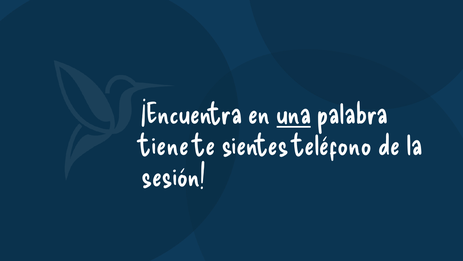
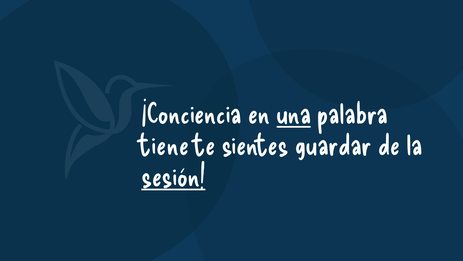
¡Encuentra: ¡Encuentra -> ¡Conciencia (192, 114)
teléfono: teléfono -> guardar (333, 145)
sesión underline: none -> present (174, 177)
